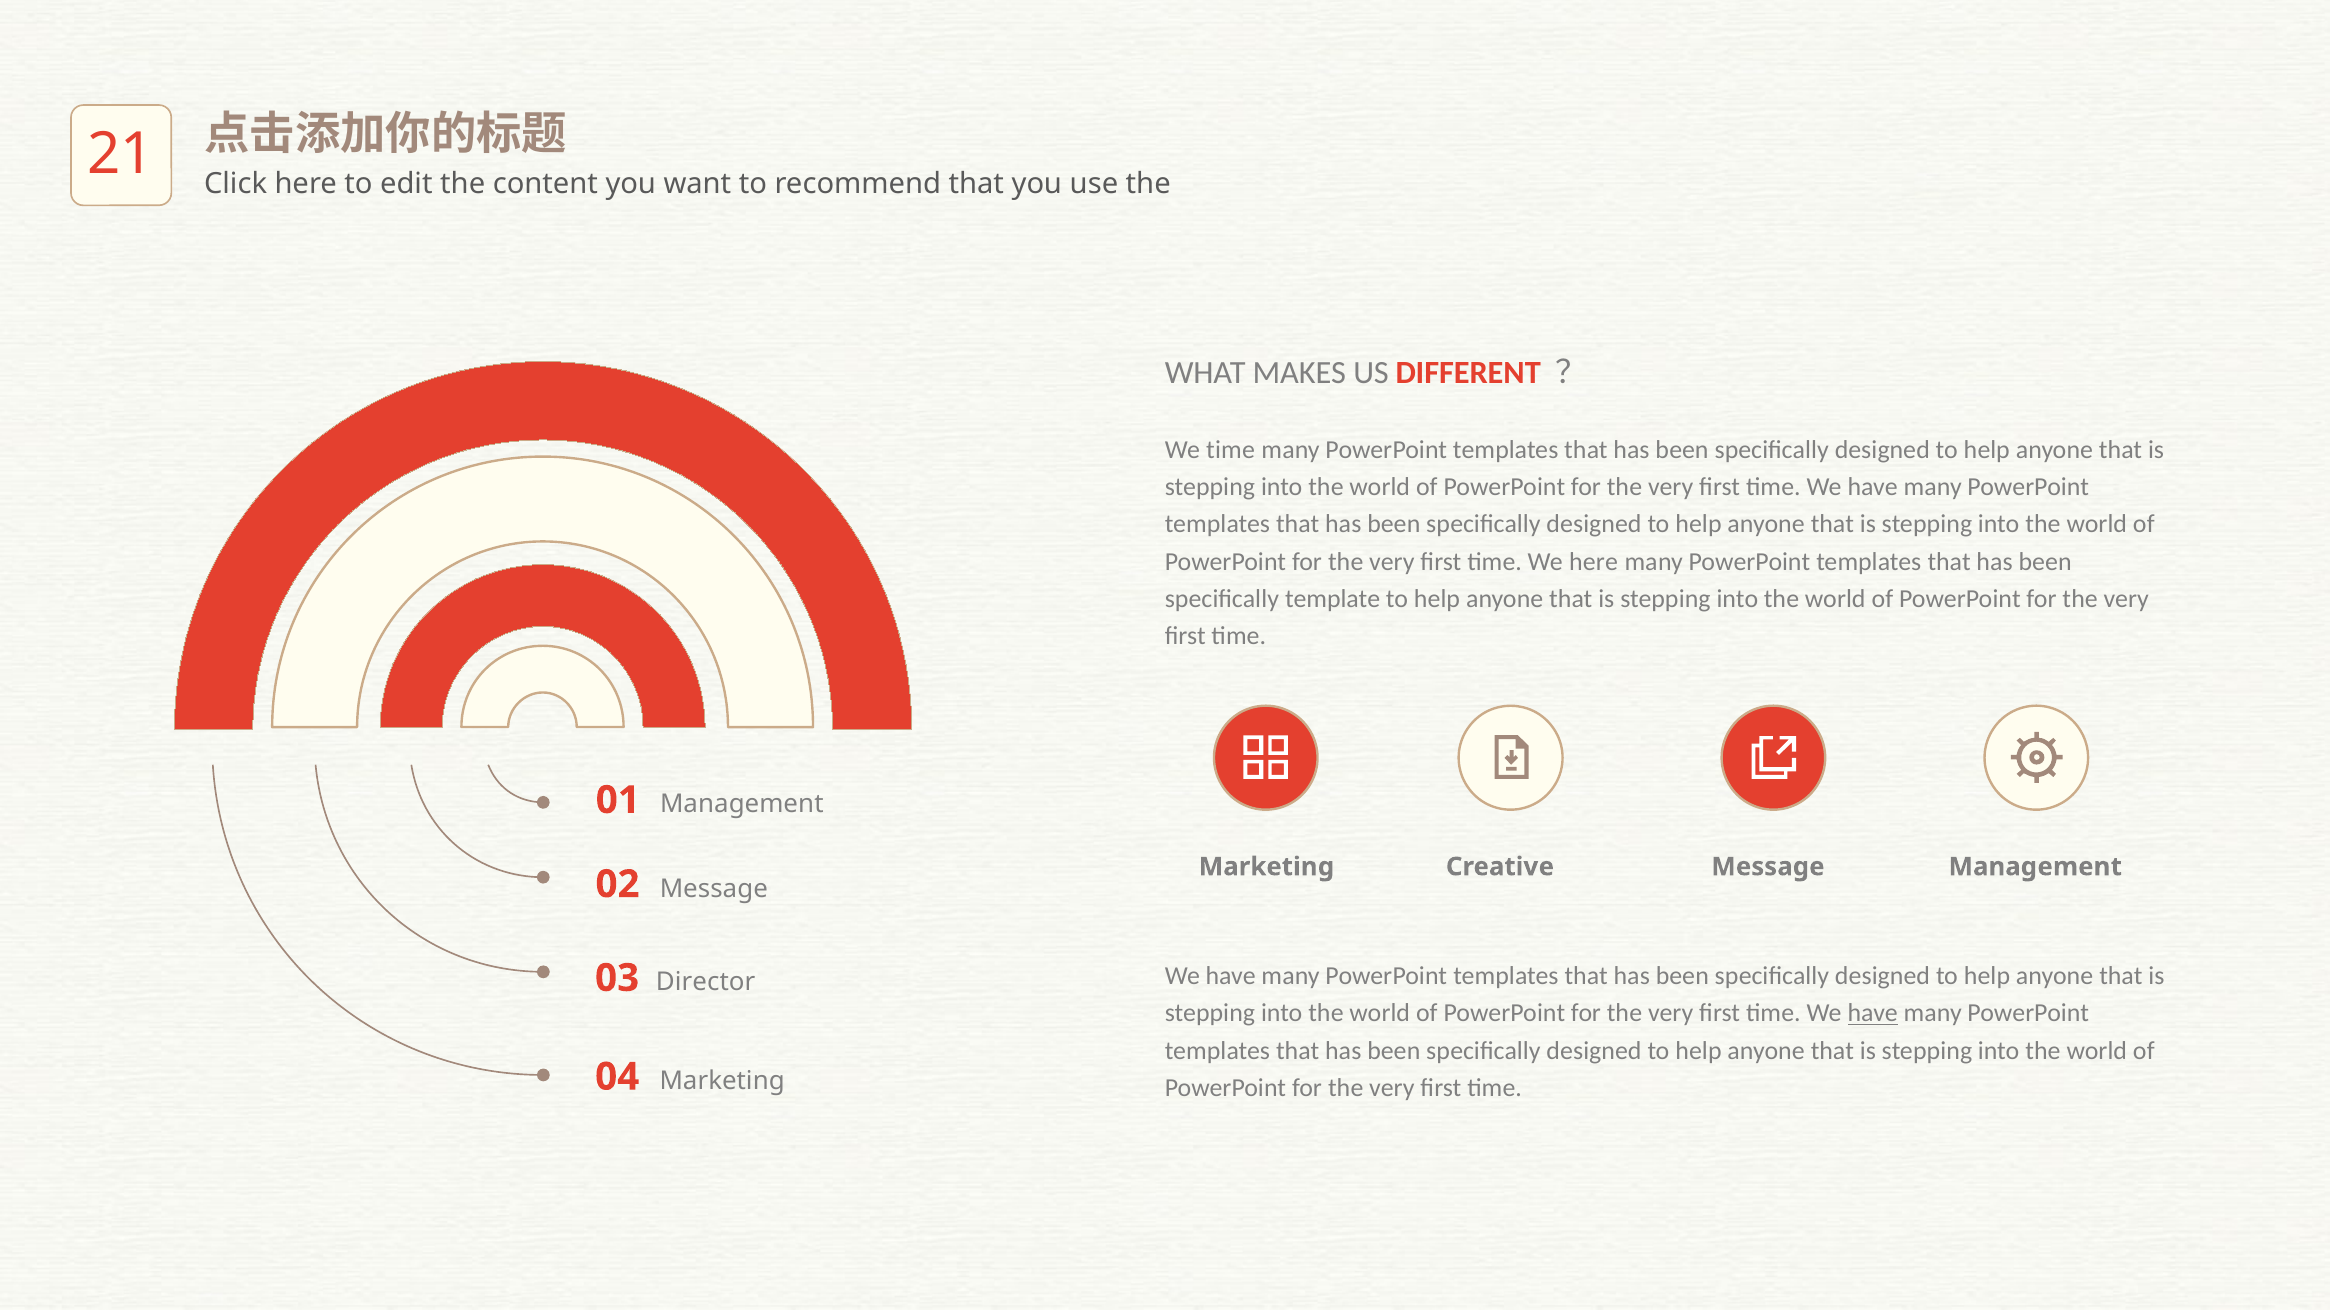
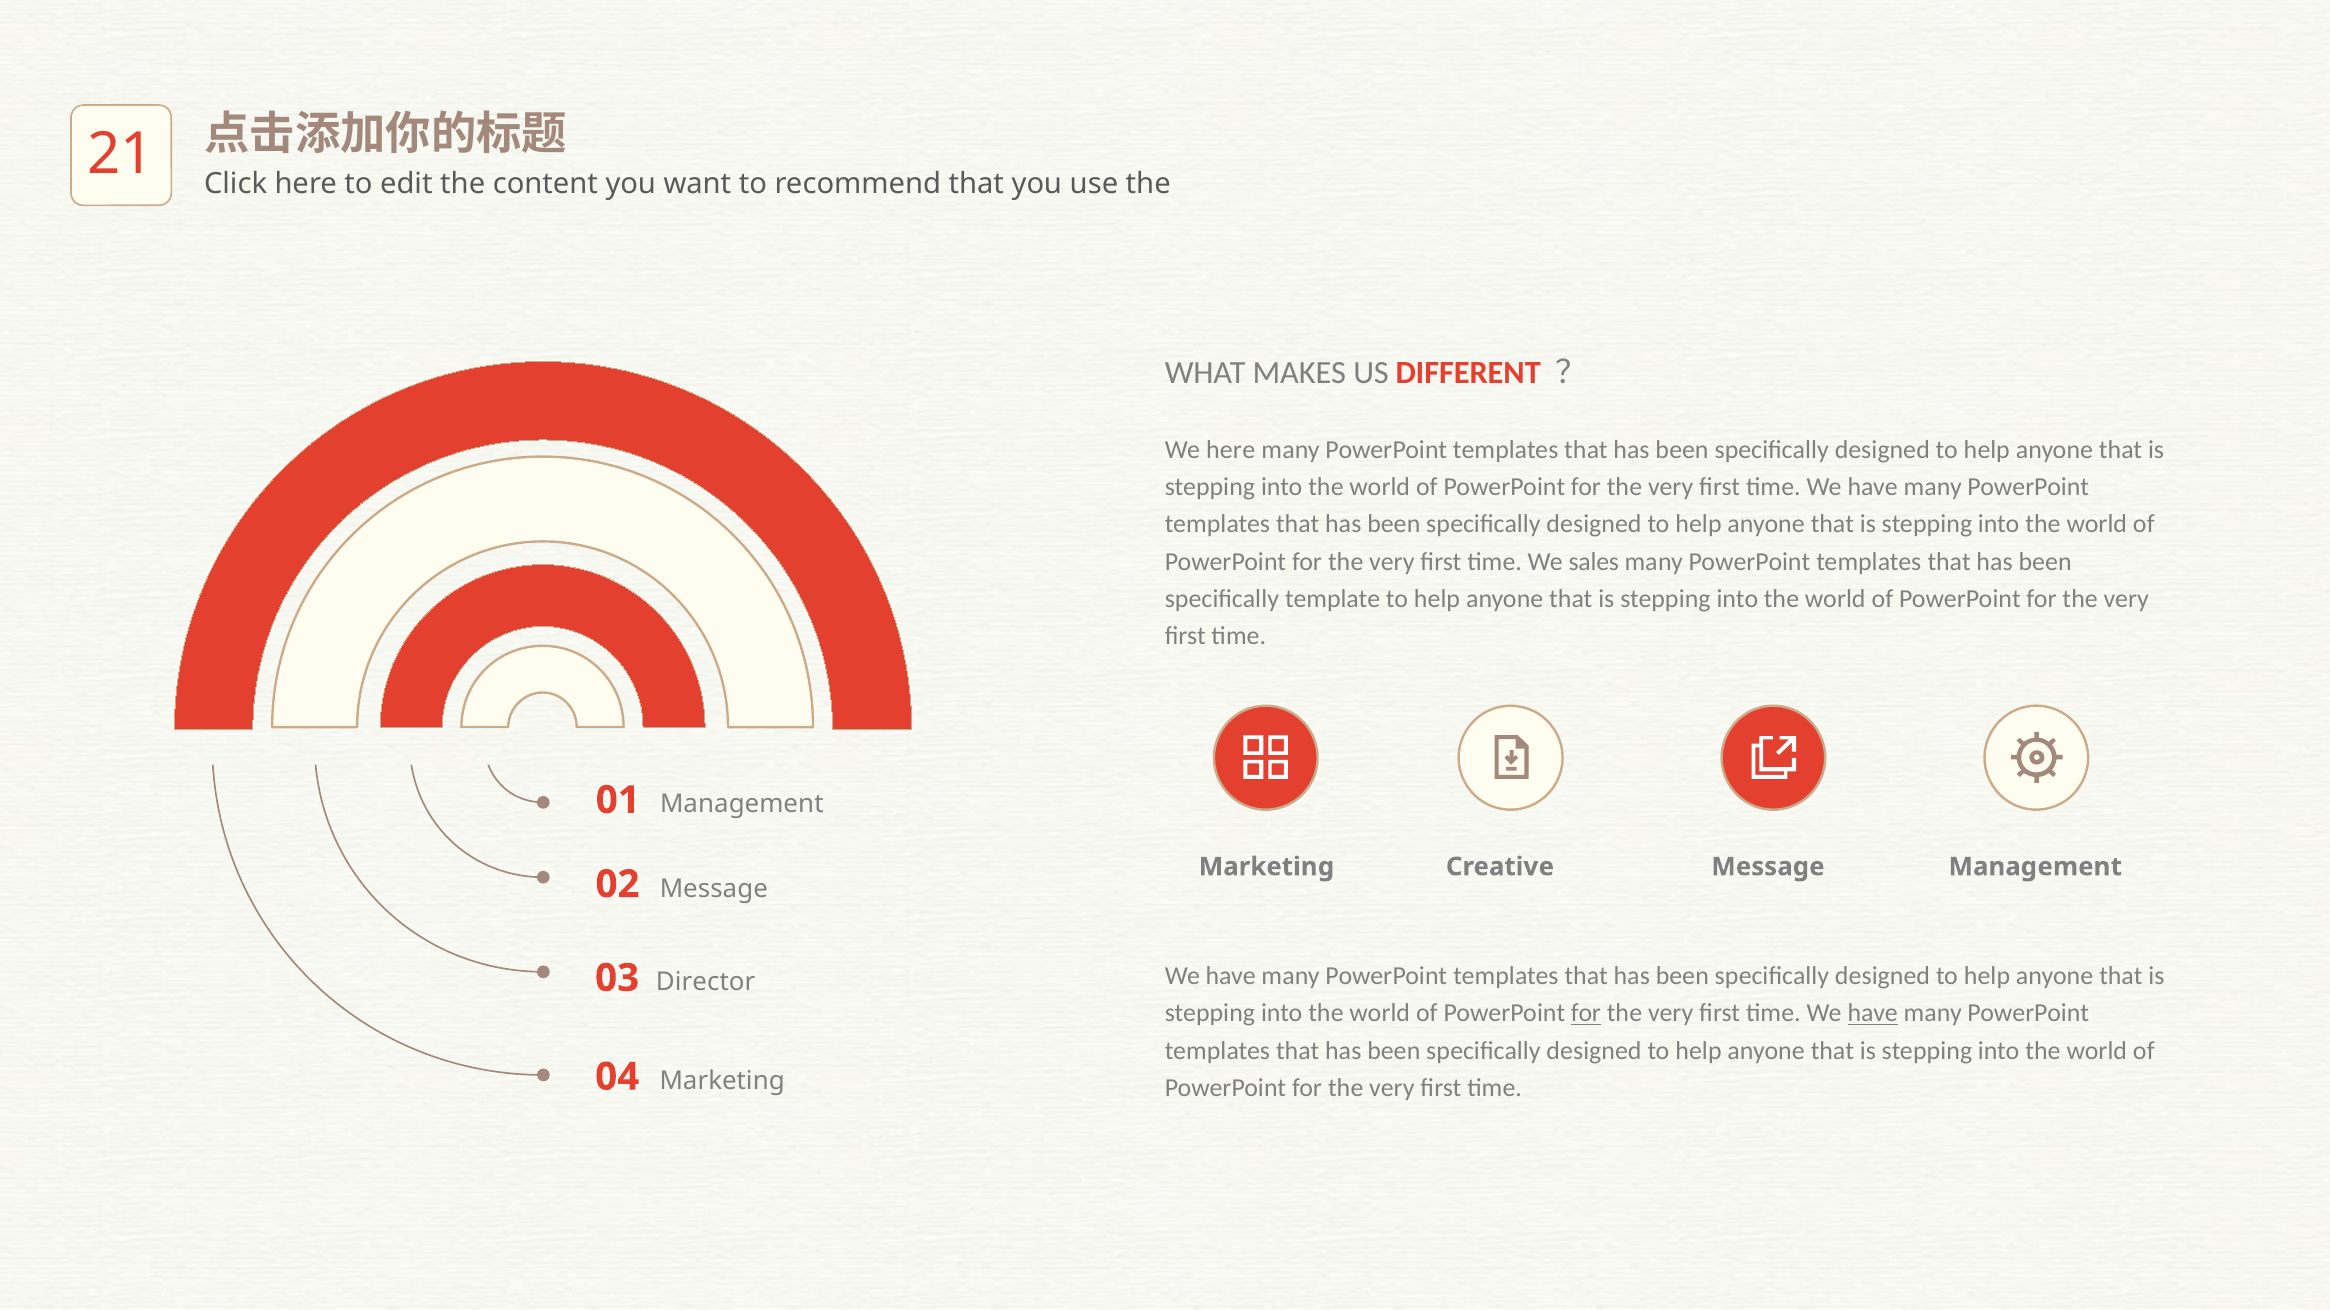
We time: time -> here (1231, 450)
We here: here -> sales (1594, 562)
for underline: none -> present (1586, 1014)
